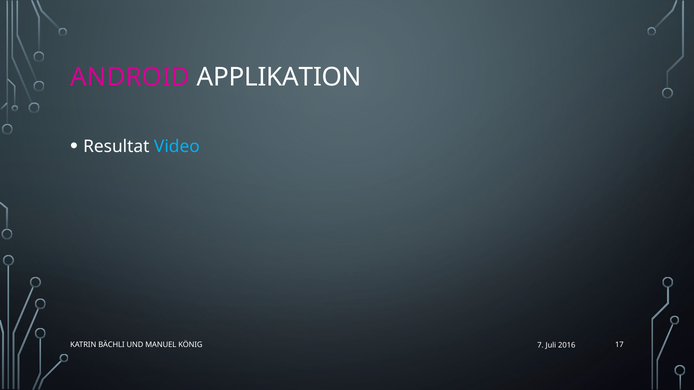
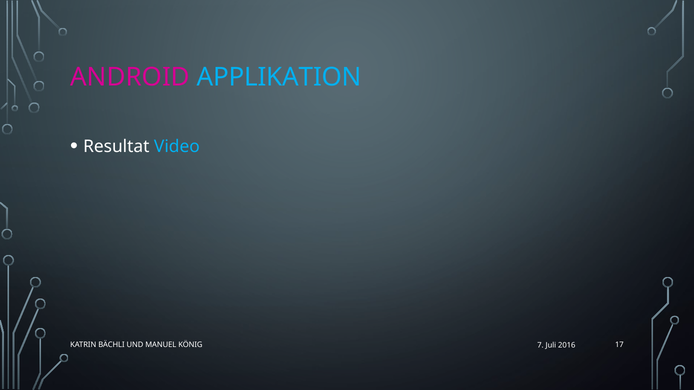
APPLIKATION colour: white -> light blue (279, 77)
